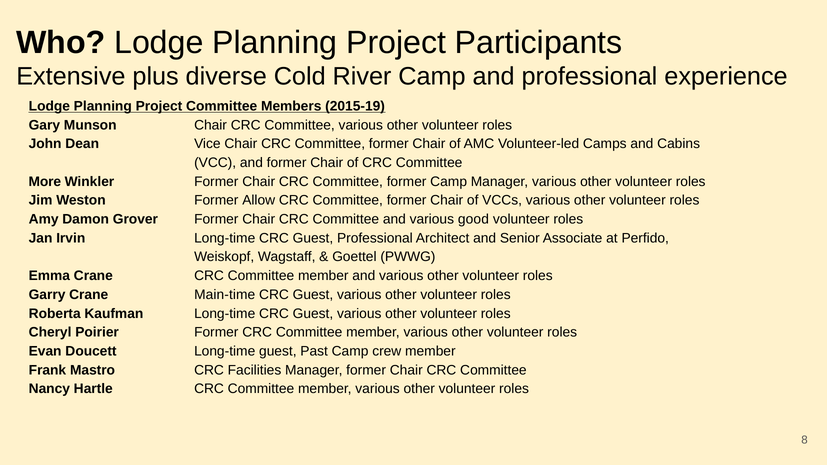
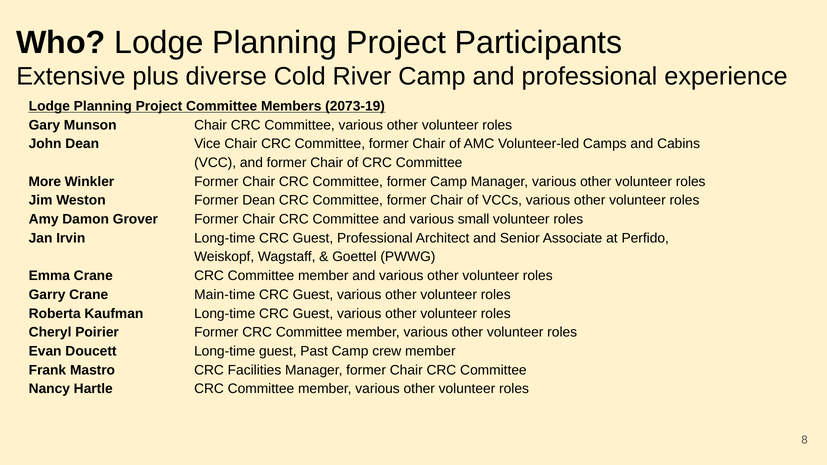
2015-19: 2015-19 -> 2073-19 (355, 106)
Former Allow: Allow -> Dean (259, 201)
good: good -> small (474, 219)
